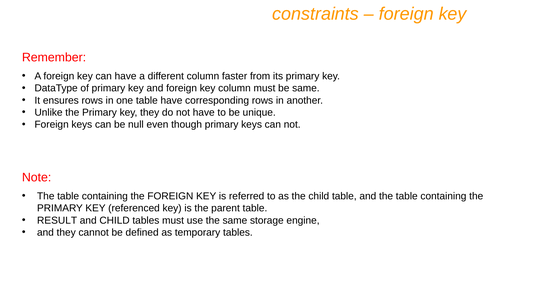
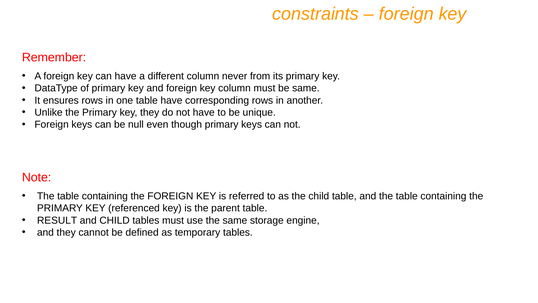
faster: faster -> never (235, 76)
